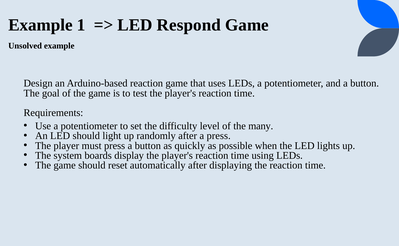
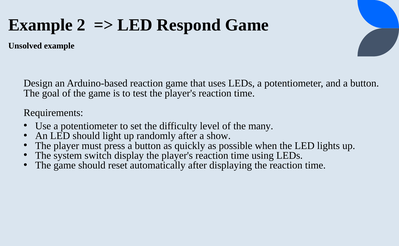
1: 1 -> 2 (81, 25)
a press: press -> show (219, 136)
boards: boards -> switch (98, 155)
